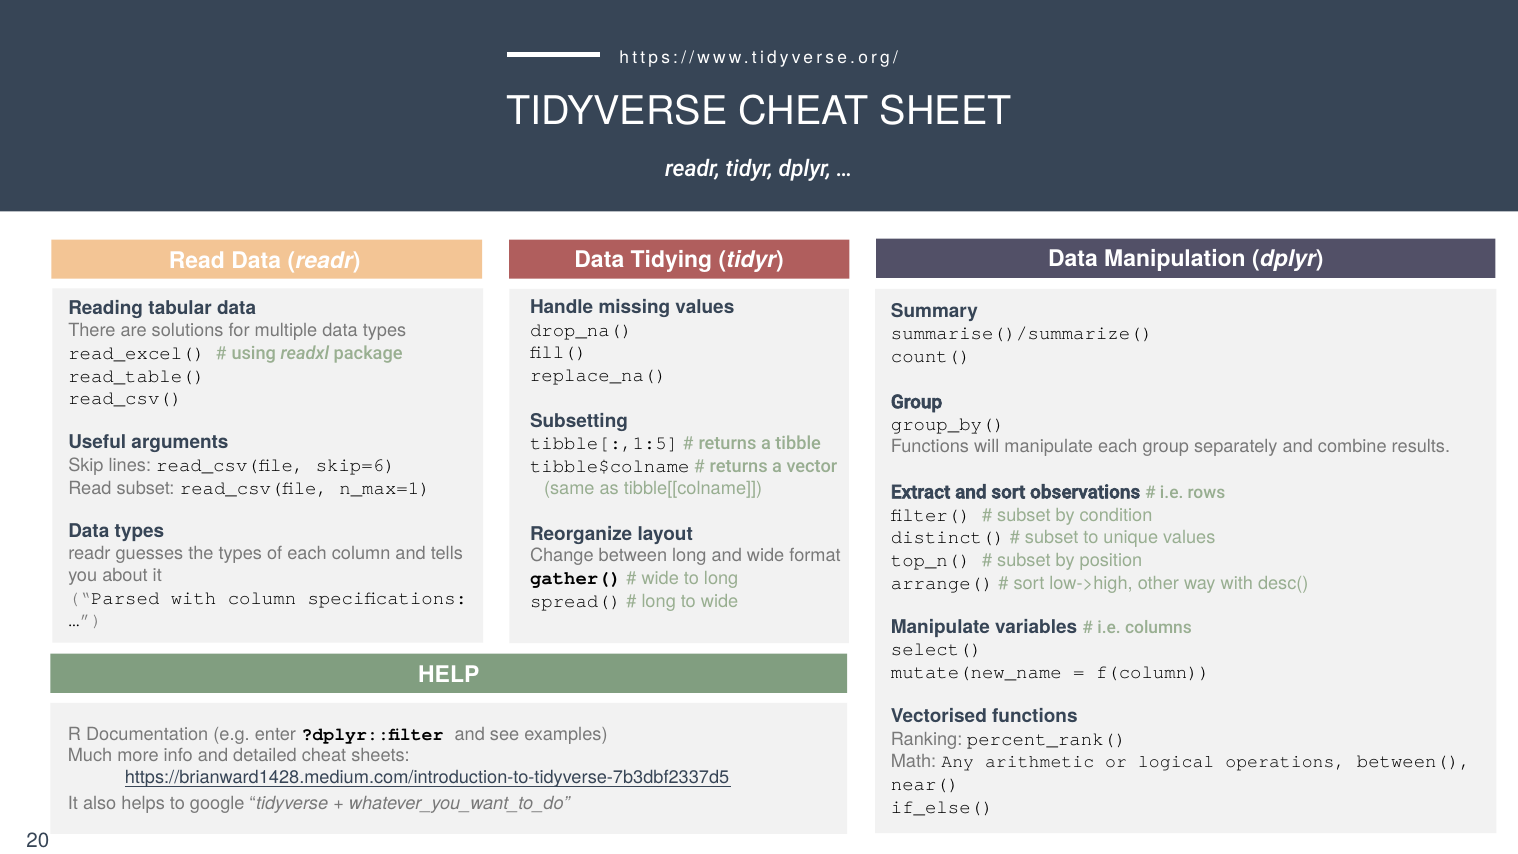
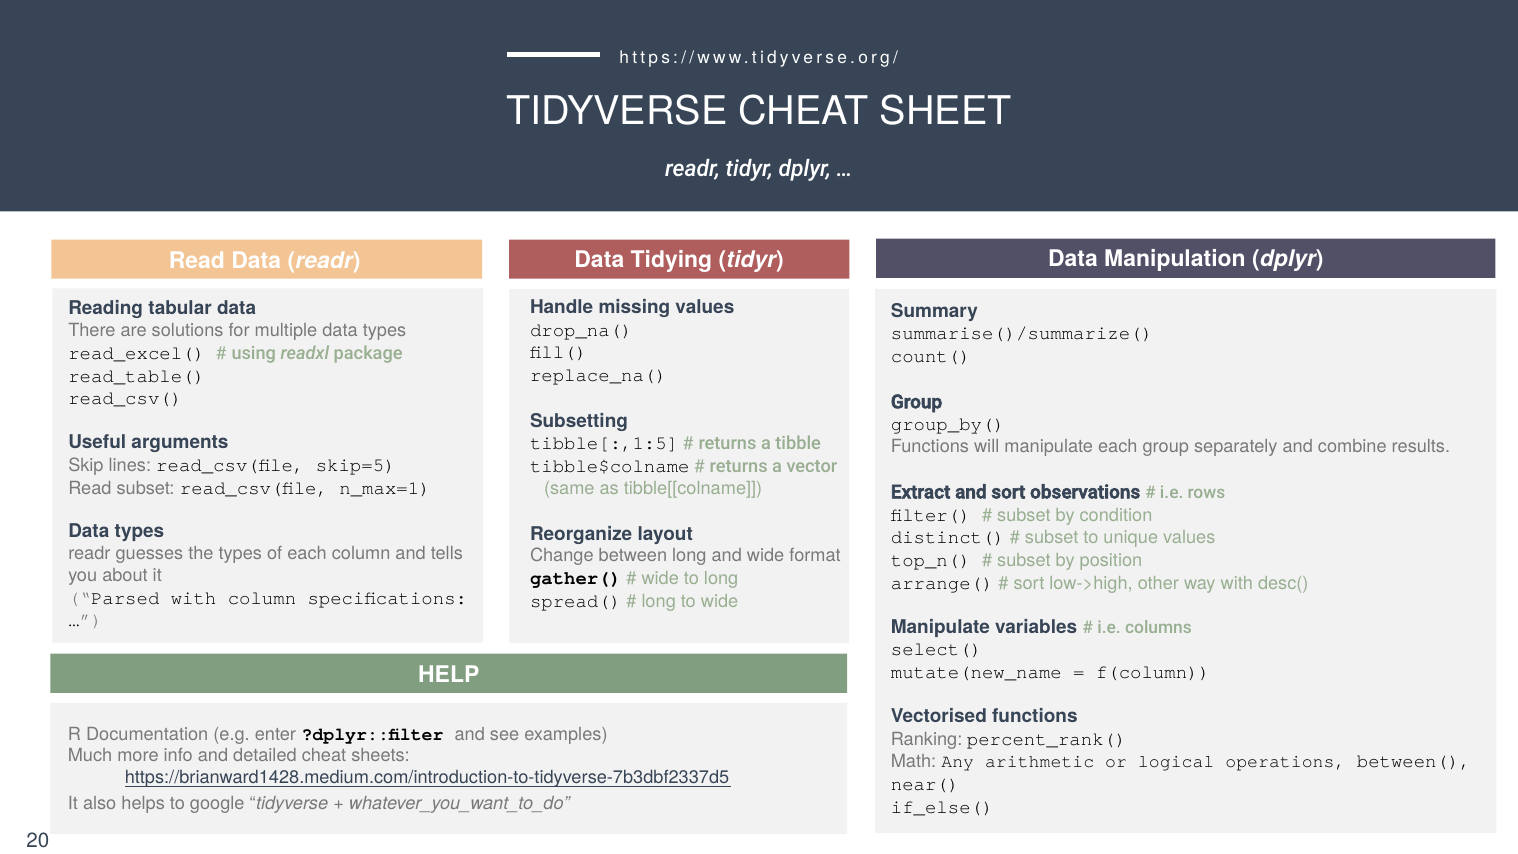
skip=6: skip=6 -> skip=5 (356, 465)
